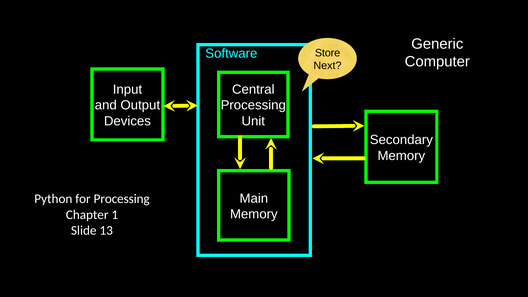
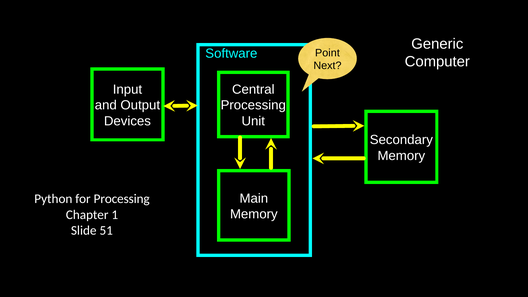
Store: Store -> Point (327, 53)
13: 13 -> 51 (106, 231)
